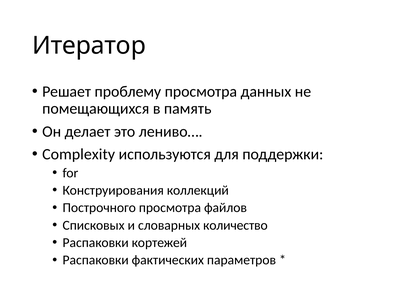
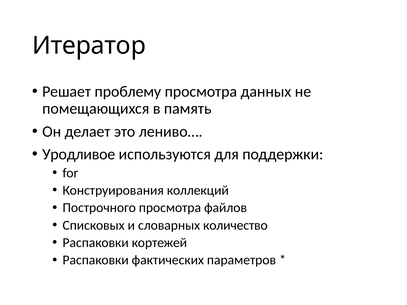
Complexity: Complexity -> Уродливое (79, 154)
